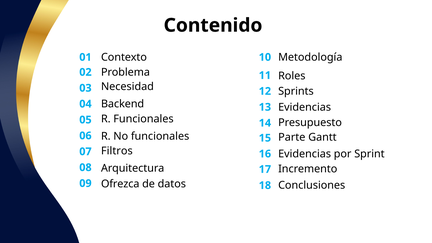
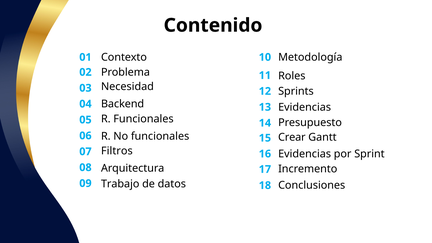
Parte: Parte -> Crear (292, 137)
Ofrezca: Ofrezca -> Trabajo (120, 184)
